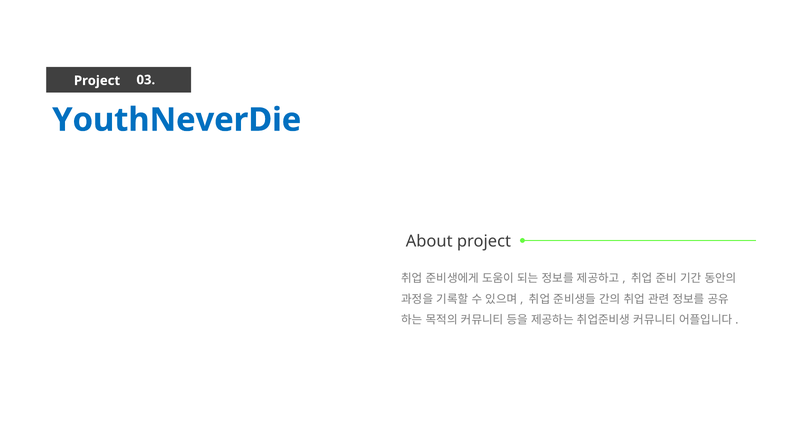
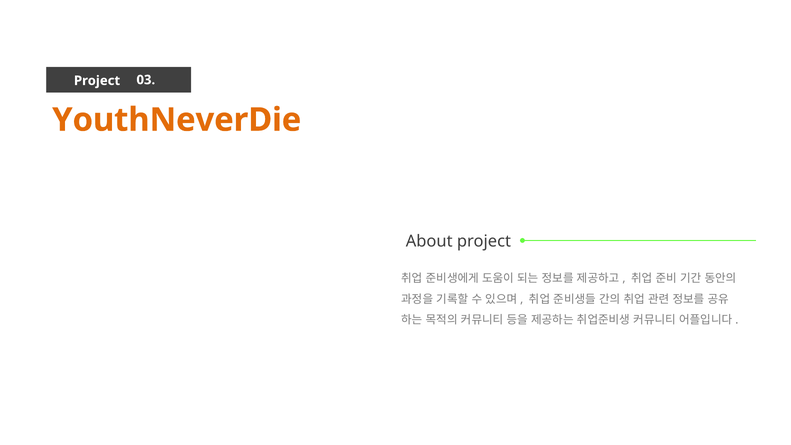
YouthNeverDie colour: blue -> orange (177, 120)
